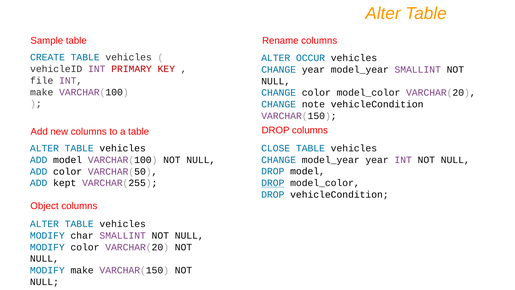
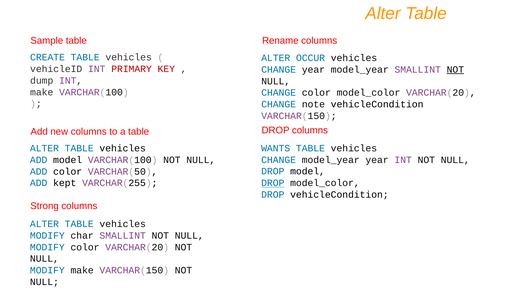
NOT underline: none -> present (455, 70)
file: file -> dump (42, 81)
CLOSE: CLOSE -> WANTS (276, 148)
Object: Object -> Strong (45, 206)
